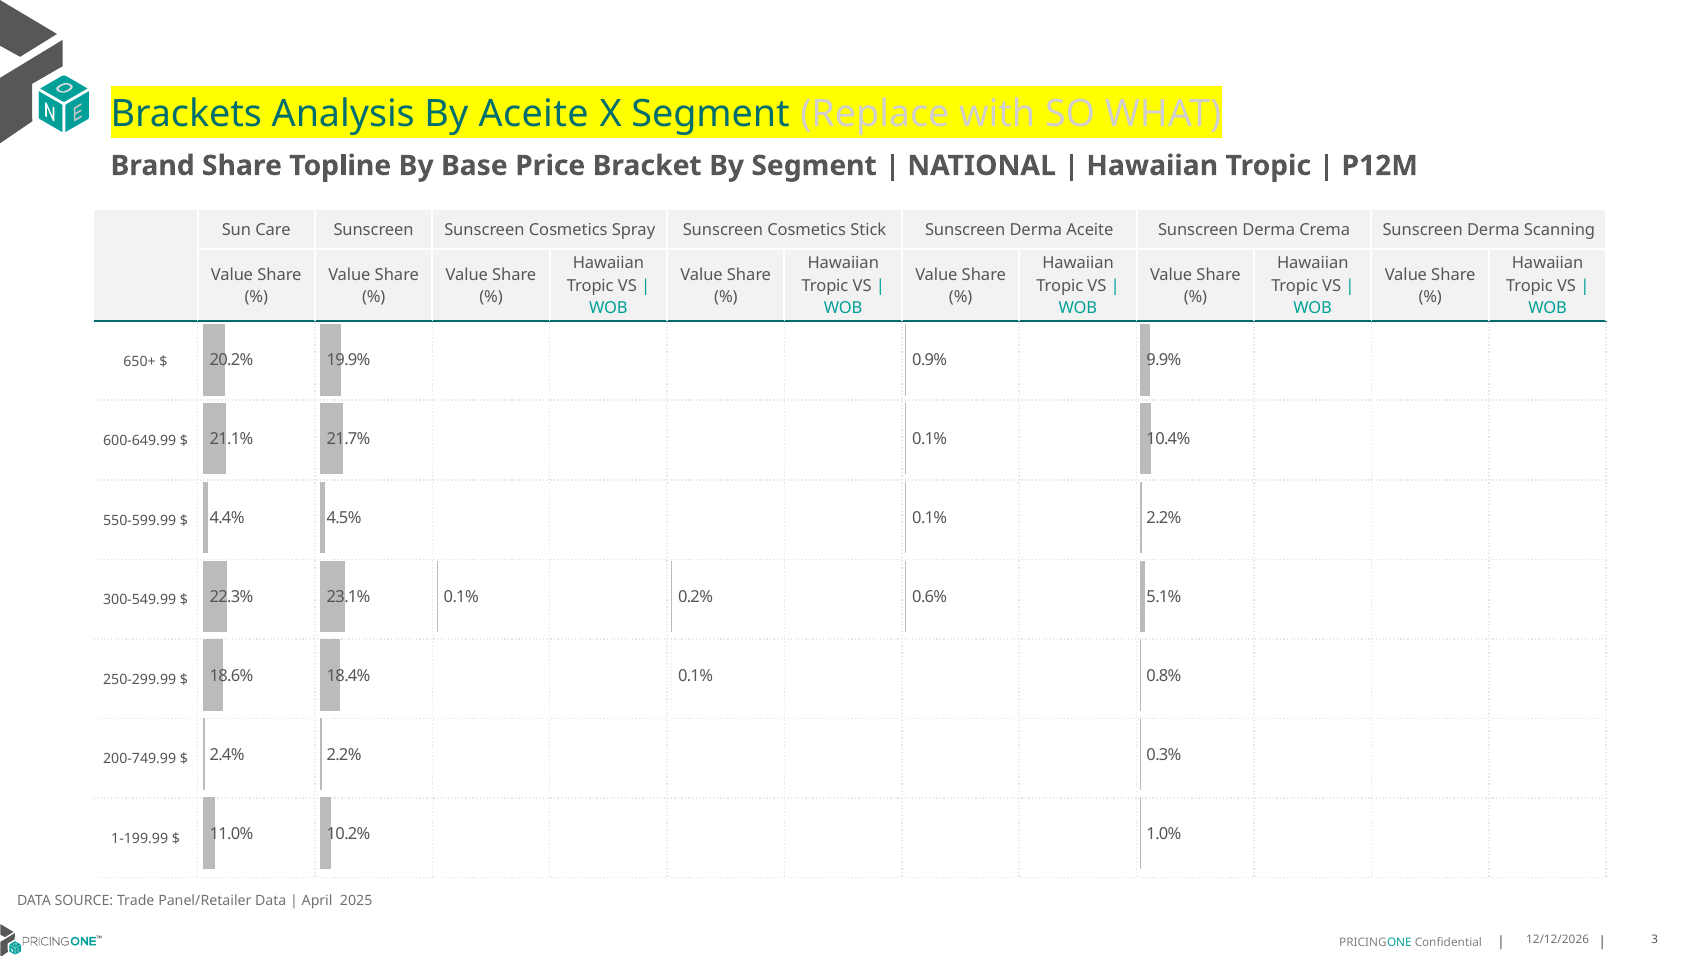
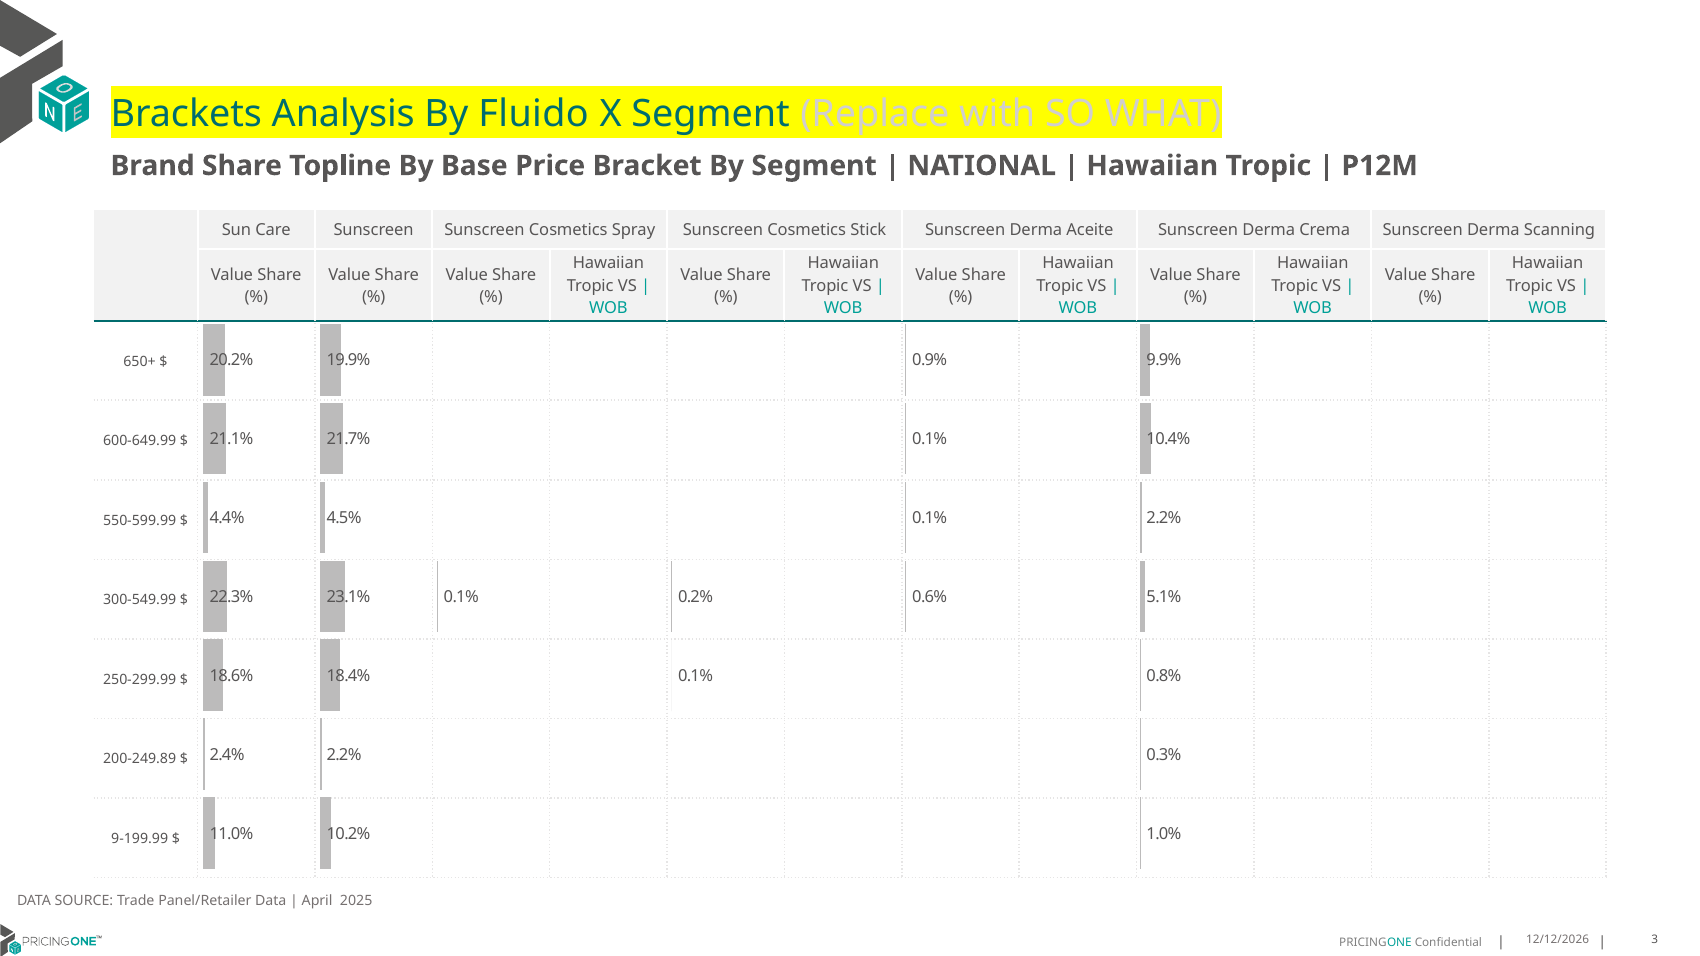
By Aceite: Aceite -> Fluido (534, 114)
200-749.99: 200-749.99 -> 200-249.89 (140, 760)
1-199.99: 1-199.99 -> 9-199.99 (140, 839)
